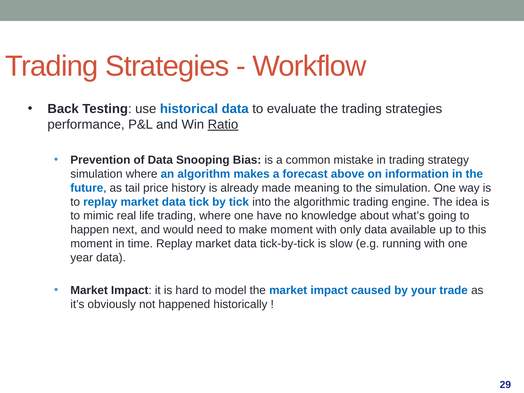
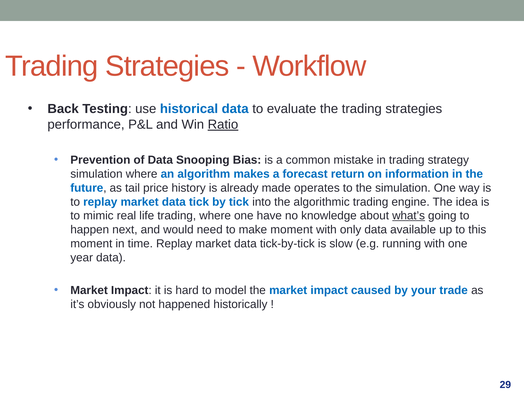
above: above -> return (348, 174)
meaning: meaning -> operates (317, 188)
what’s underline: none -> present (409, 216)
